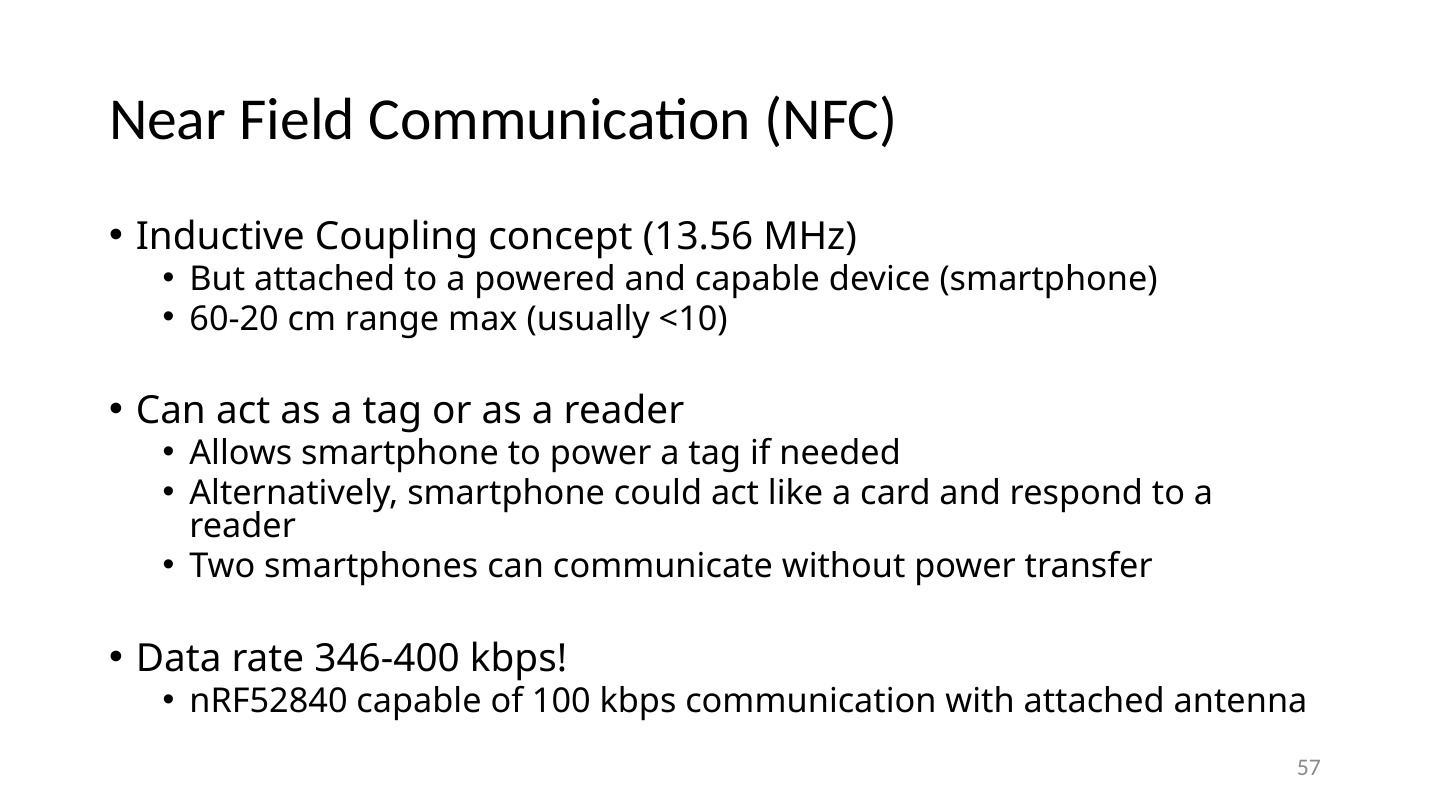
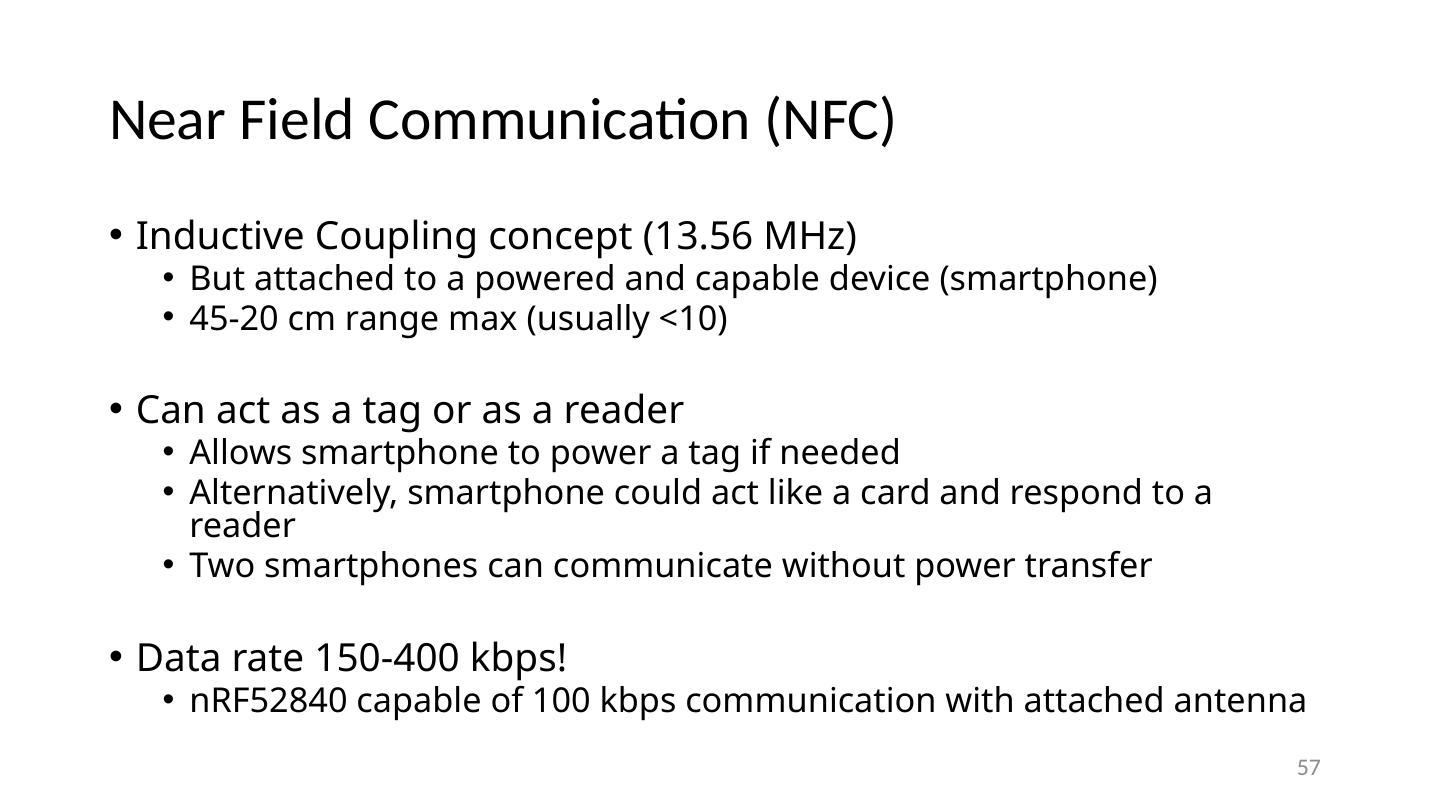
60-20: 60-20 -> 45-20 (234, 319)
346-400: 346-400 -> 150-400 (387, 659)
